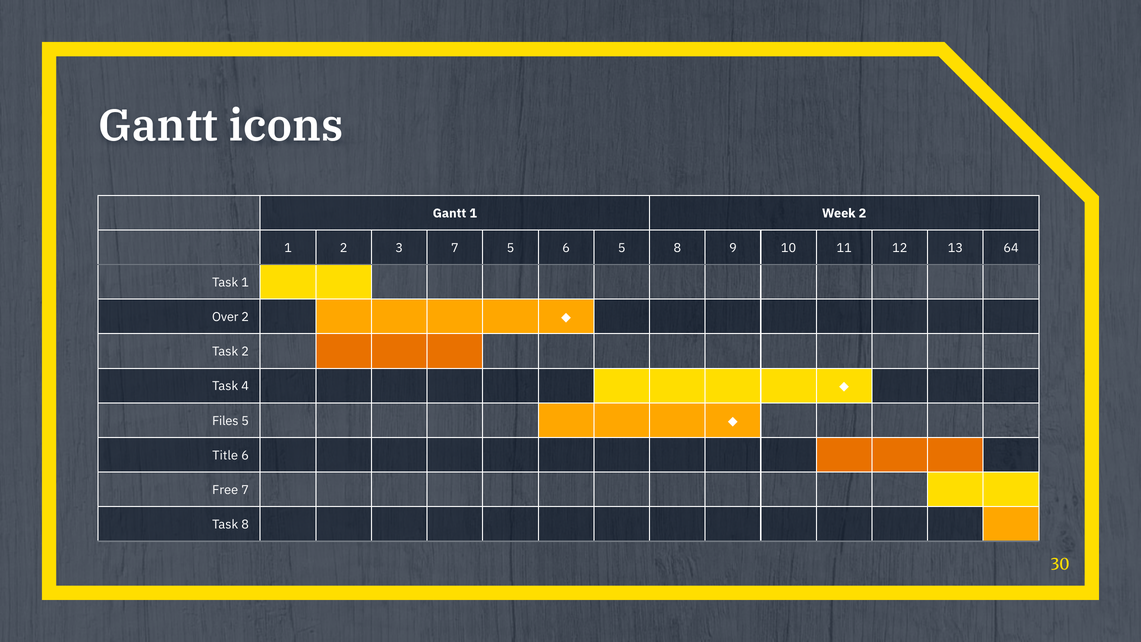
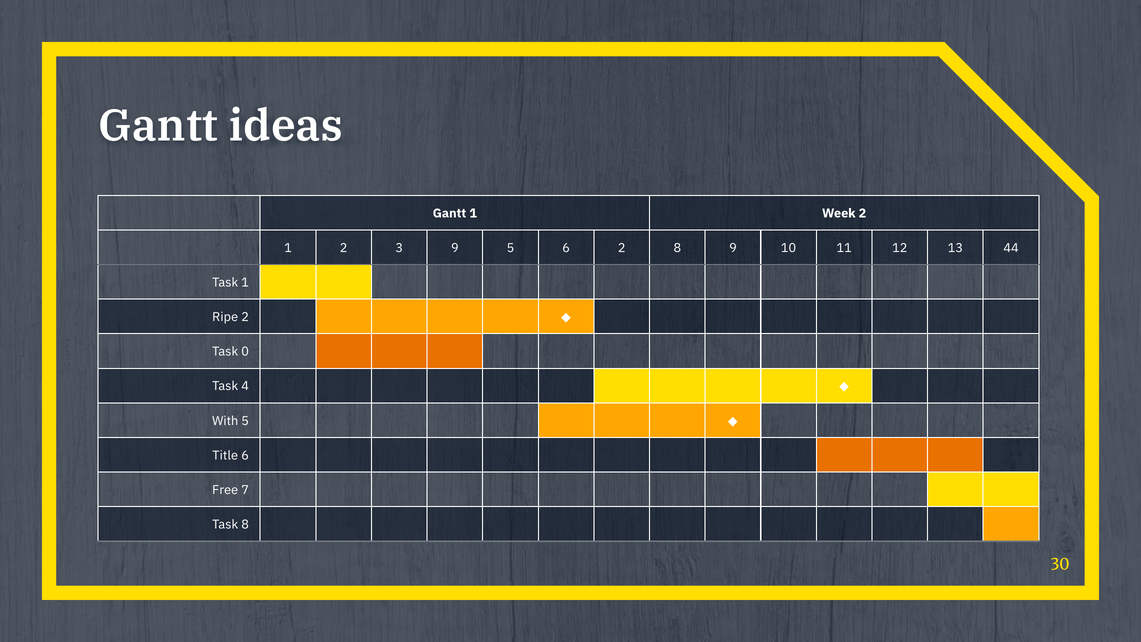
icons: icons -> ideas (286, 126)
3 7: 7 -> 9 (455, 248)
6 5: 5 -> 2 (622, 248)
64: 64 -> 44 (1011, 248)
Over: Over -> Ripe (225, 317)
Task 2: 2 -> 0 (245, 352)
Files: Files -> With (225, 421)
